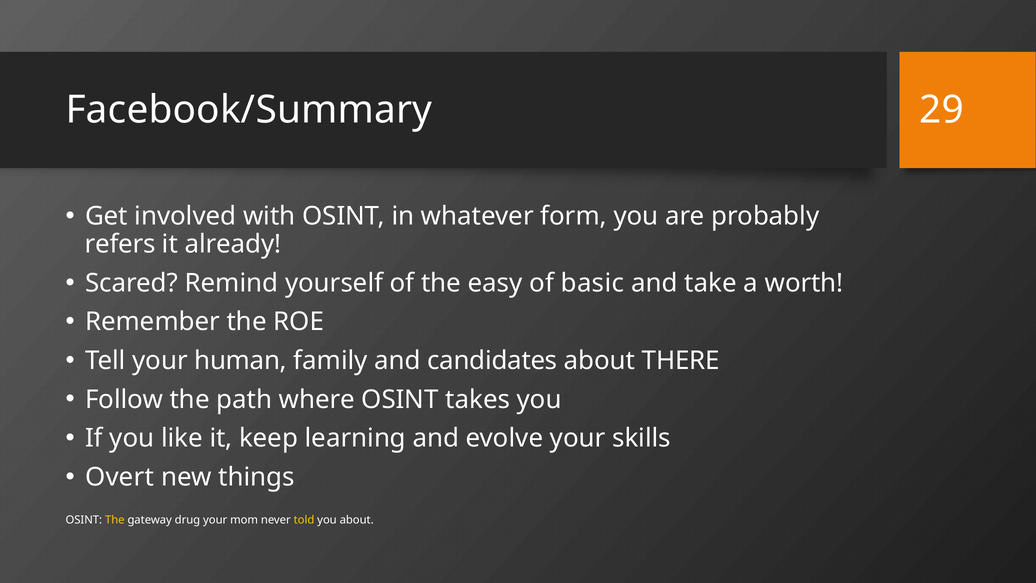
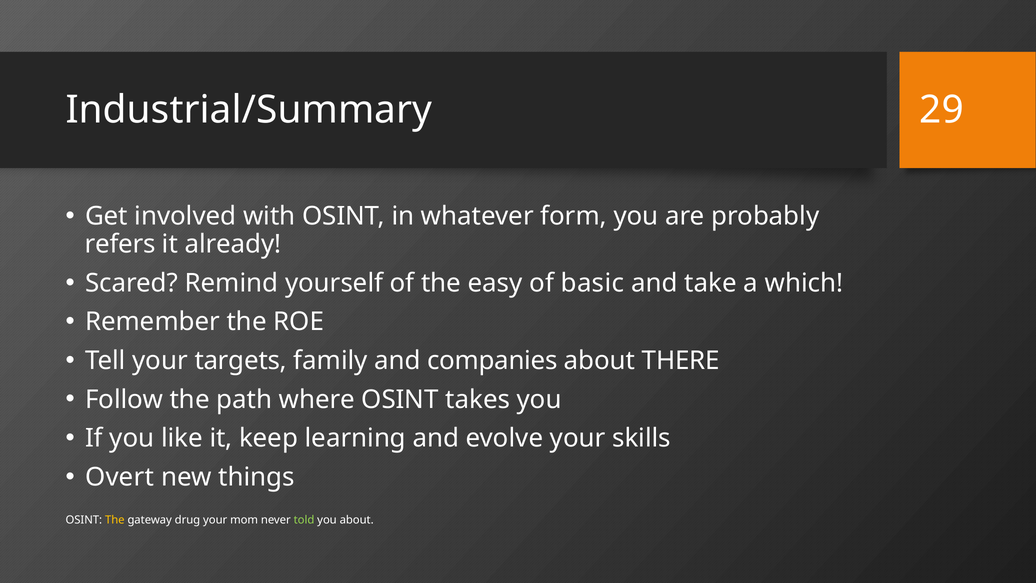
Facebook/Summary: Facebook/Summary -> Industrial/Summary (249, 110)
worth: worth -> which (804, 283)
human: human -> targets (241, 361)
candidates: candidates -> companies (492, 361)
told colour: yellow -> light green (304, 520)
